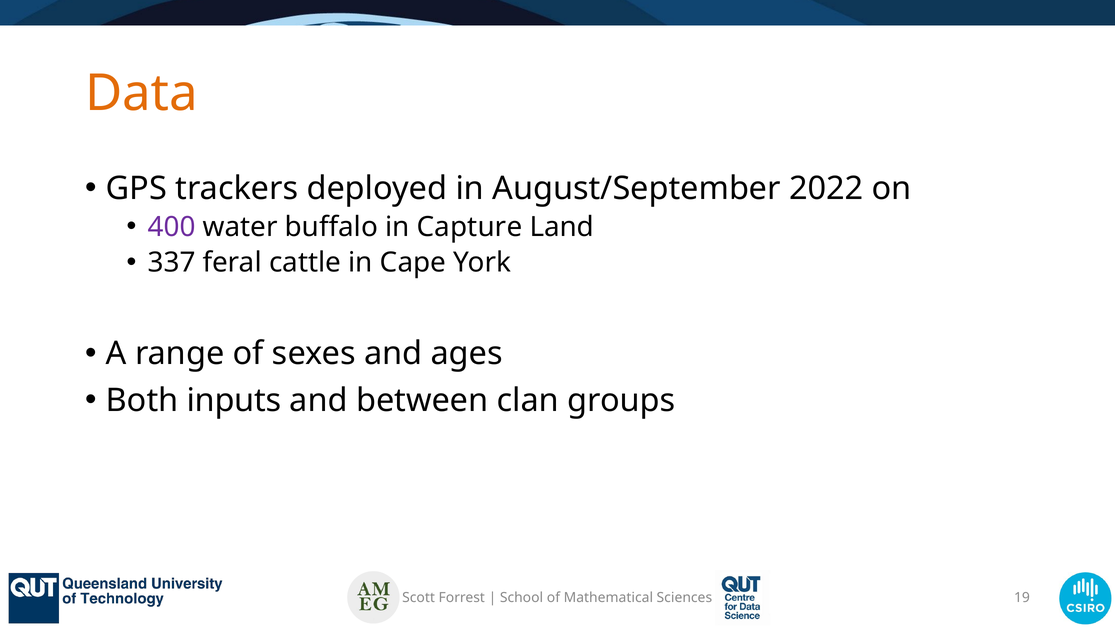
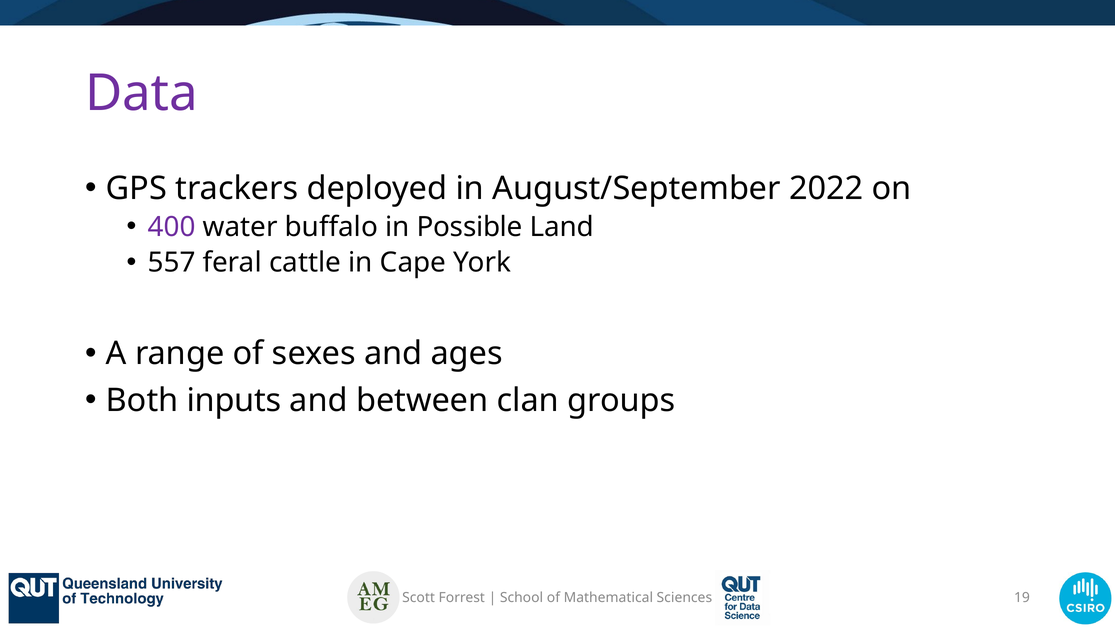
Data colour: orange -> purple (142, 94)
Capture: Capture -> Possible (470, 227)
337: 337 -> 557 (172, 263)
